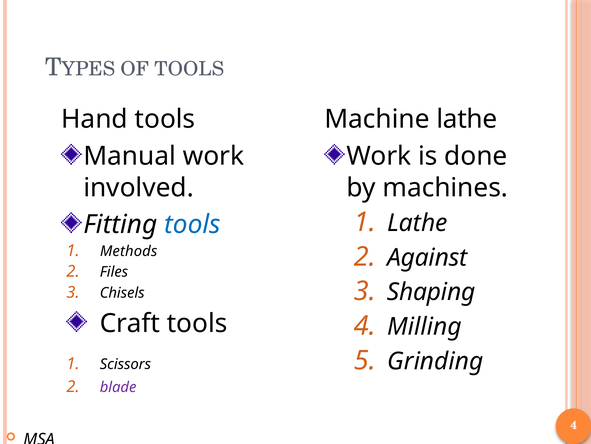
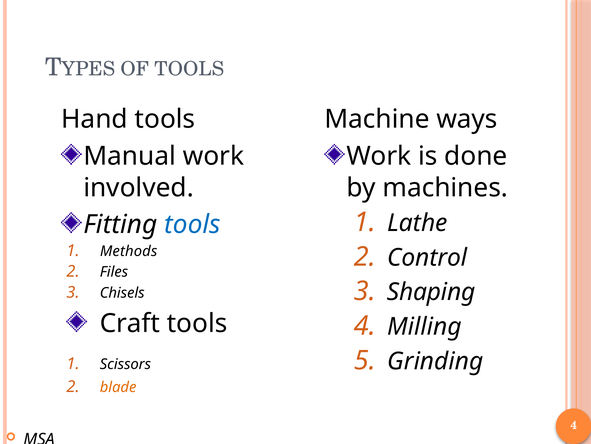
Machine lathe: lathe -> ways (467, 119)
Against: Against -> Control (427, 257)
blade colour: purple -> orange (118, 387)
